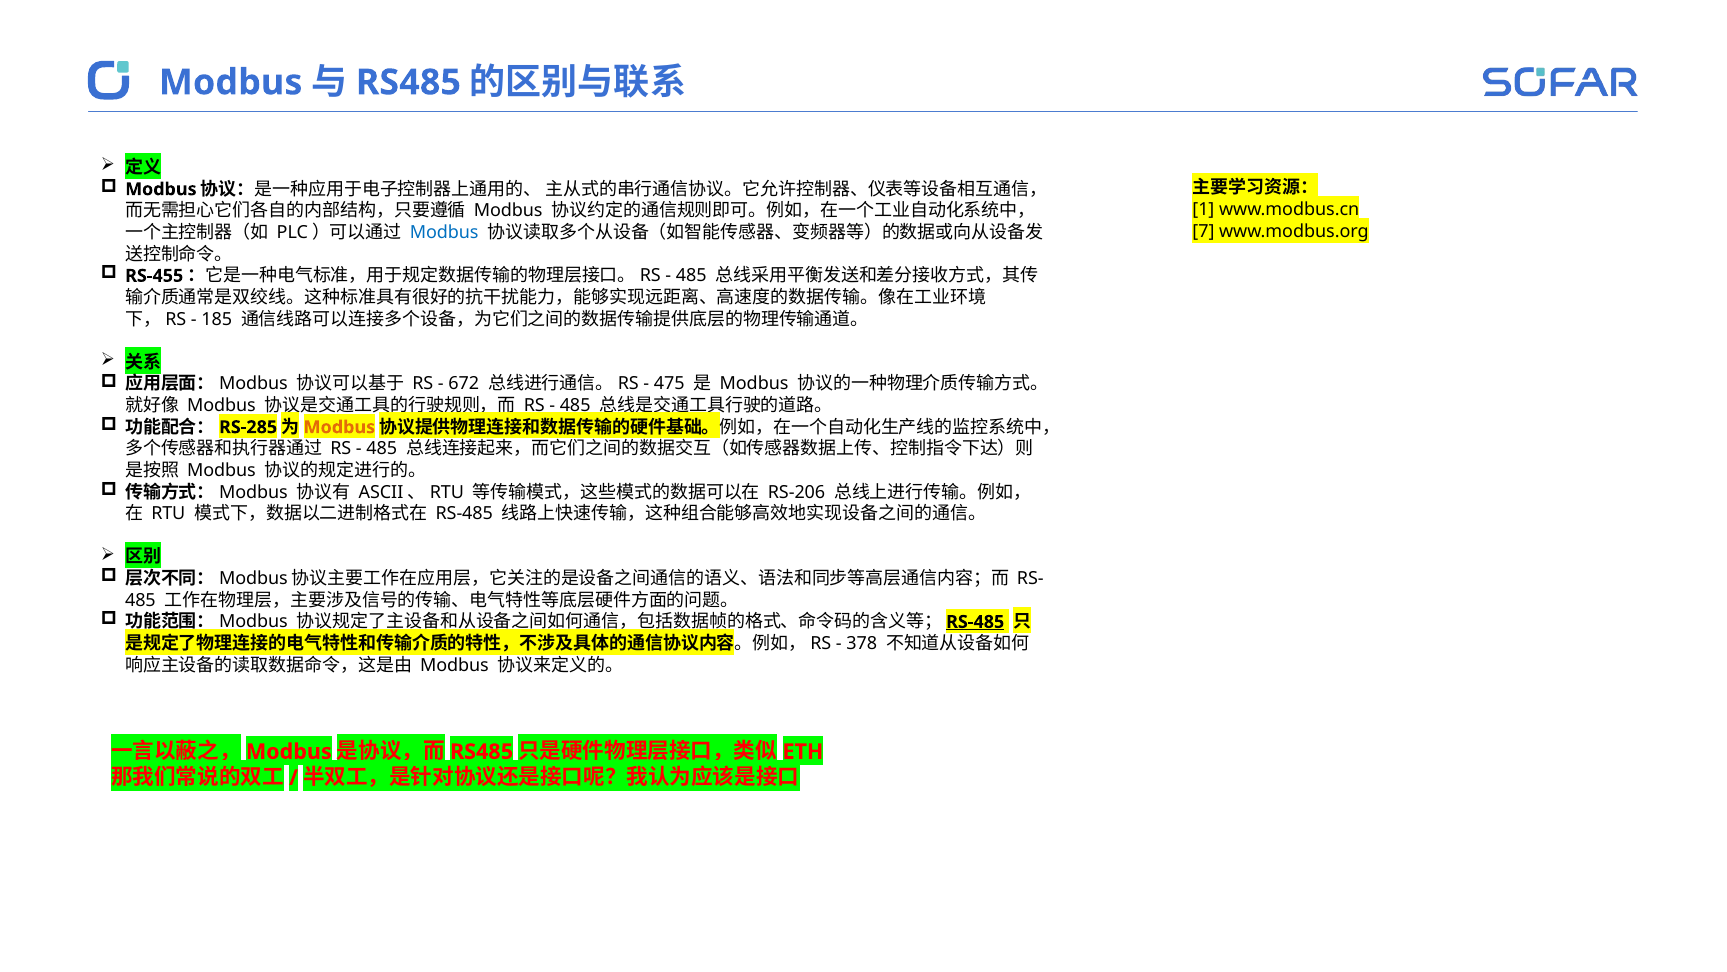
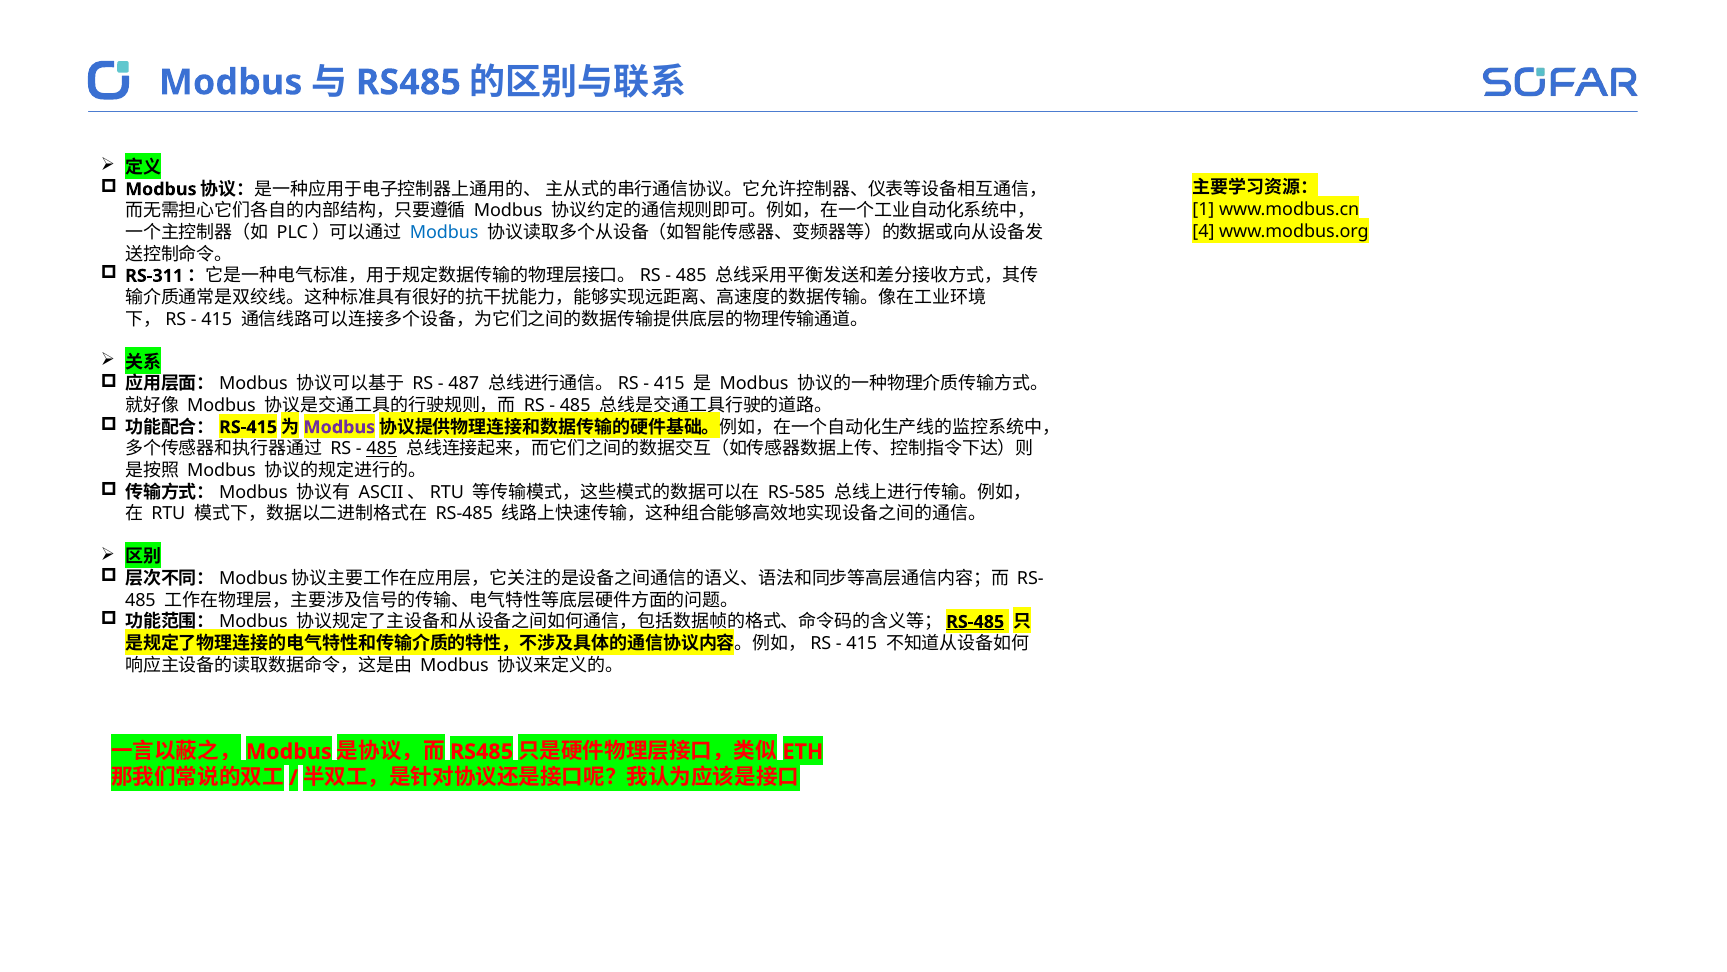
7: 7 -> 4 (1203, 231)
RS-455: RS-455 -> RS-311 (154, 276)
185: 185 -> 415 (217, 319)
672: 672 -> 487 (464, 384)
475: 475 -> 415 (669, 384)
RS-285: RS-285 -> RS-415 (248, 427)
Modbus colour: orange -> purple (339, 427)
485 underline: none -> present (382, 449)
RS-206: RS-206 -> RS-585 (797, 492)
378: 378 -> 415 (862, 643)
